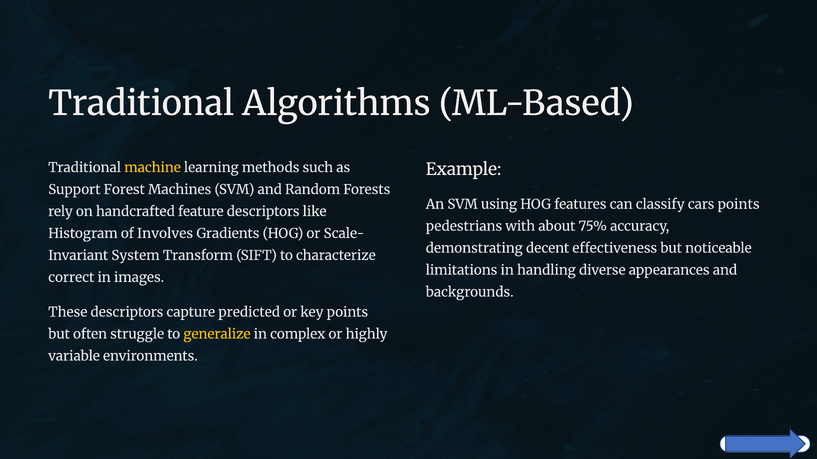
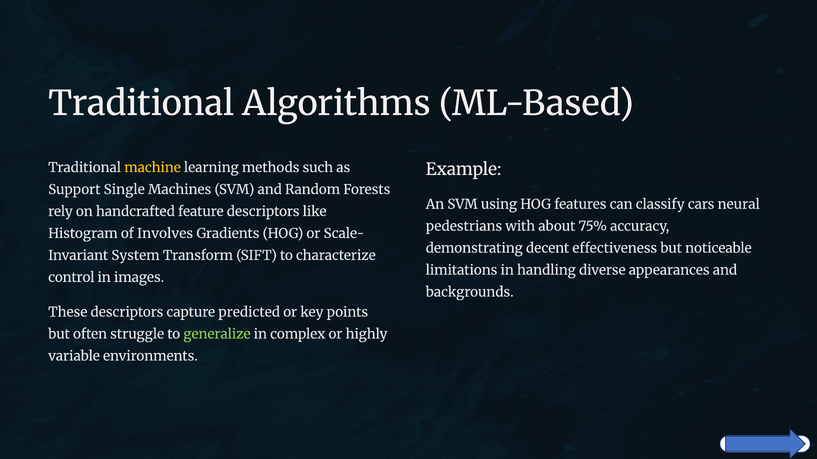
Forest: Forest -> Single (124, 190)
cars points: points -> neural (739, 205)
correct: correct -> control (71, 278)
generalize colour: yellow -> light green (217, 335)
